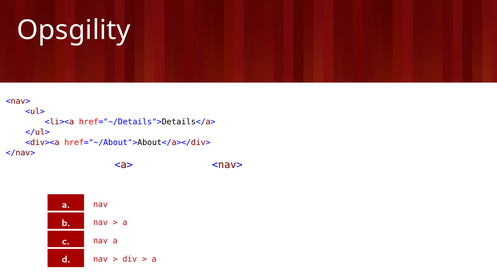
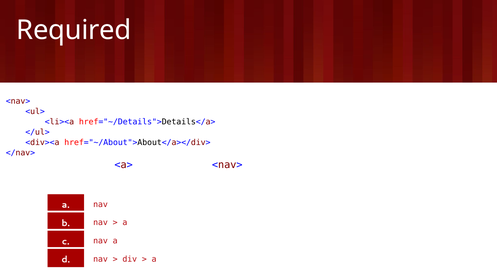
Opsgility: Opsgility -> Required (74, 30)
